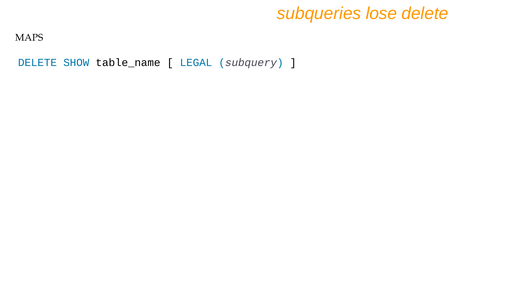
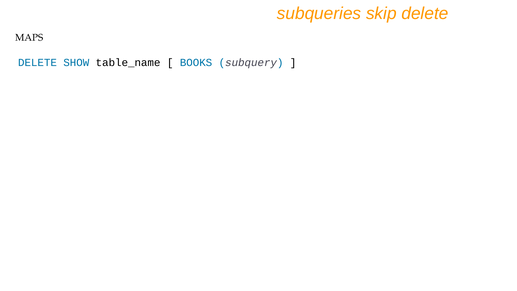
lose: lose -> skip (381, 13)
LEGAL: LEGAL -> BOOKS (196, 63)
